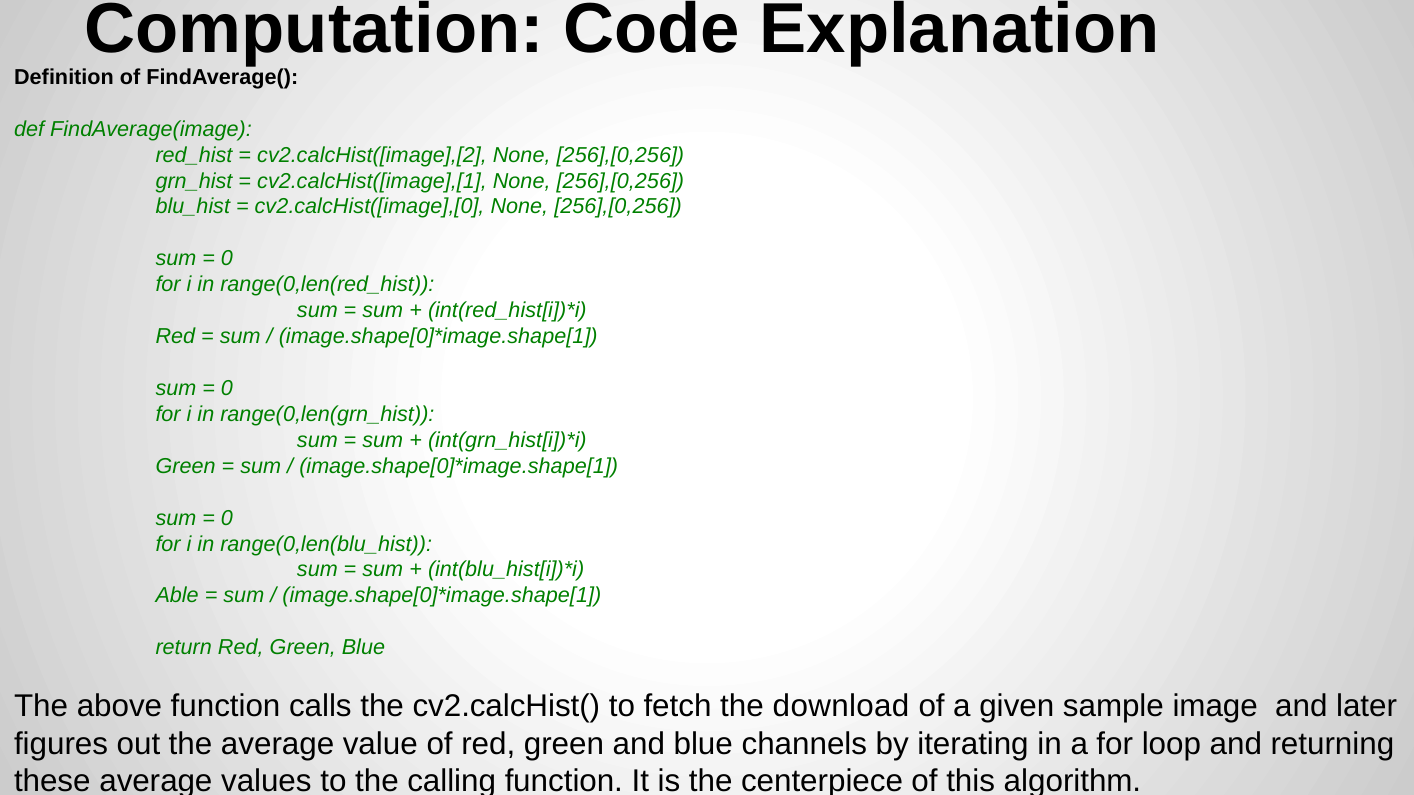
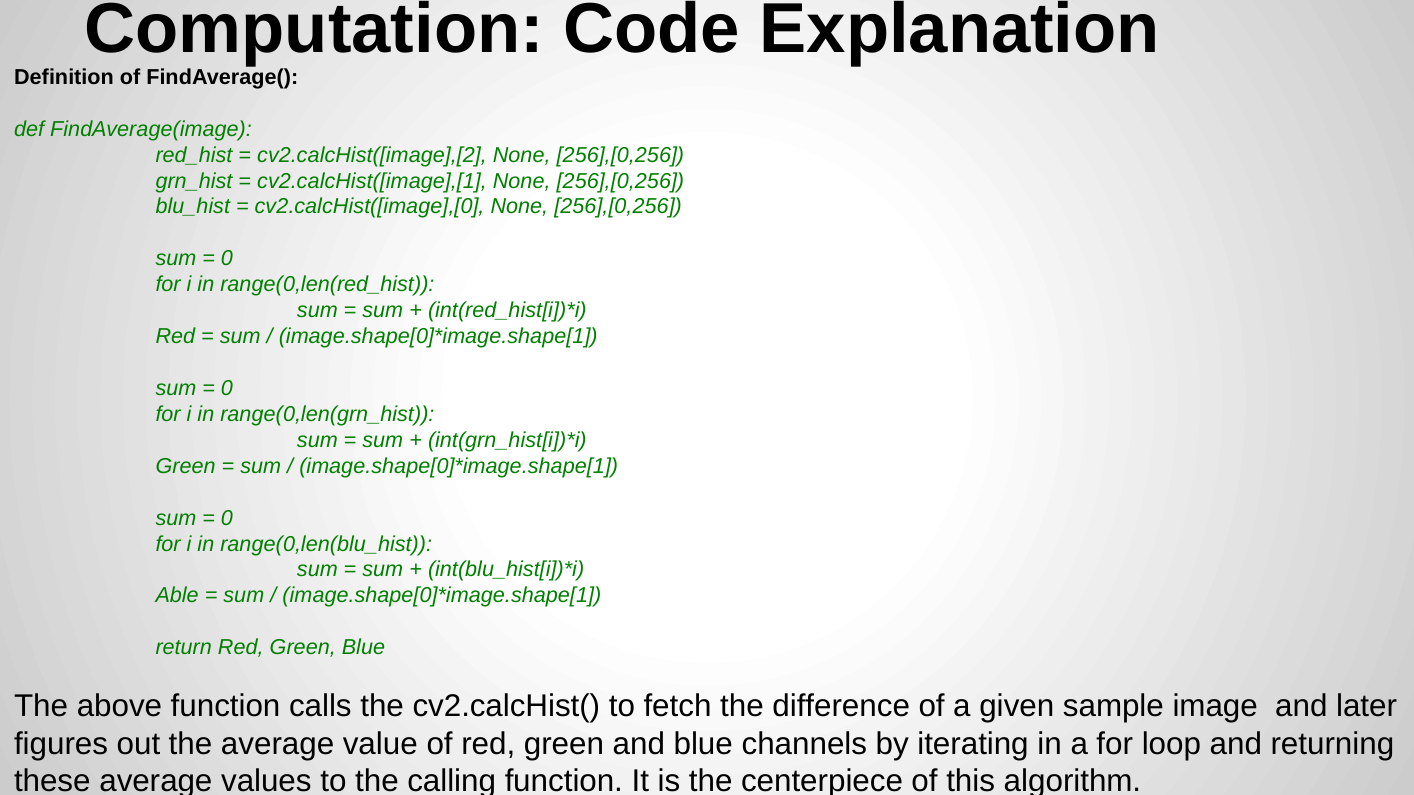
download: download -> difference (841, 706)
